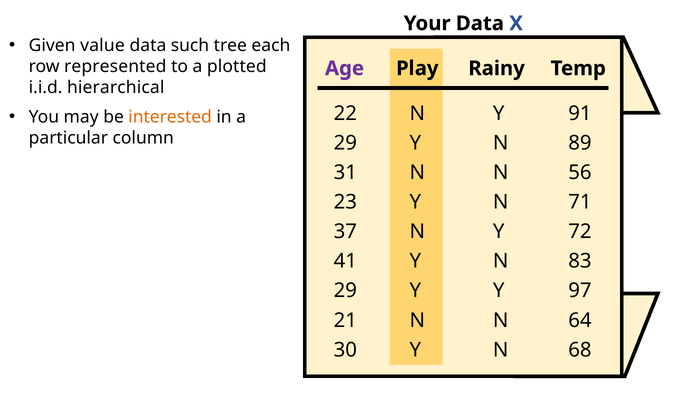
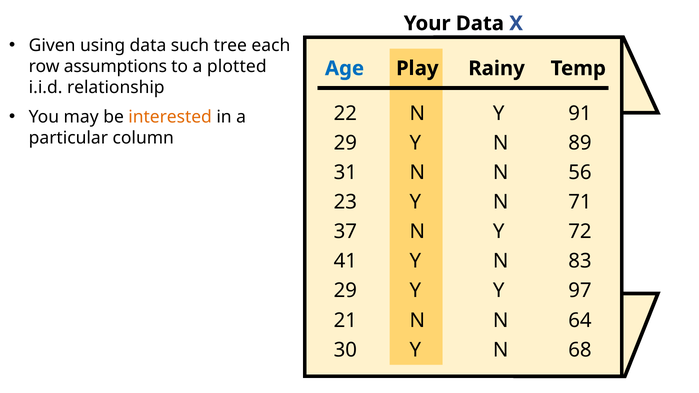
value: value -> using (103, 46)
represented: represented -> assumptions (115, 67)
Age colour: purple -> blue (345, 68)
hierarchical: hierarchical -> relationship (116, 88)
